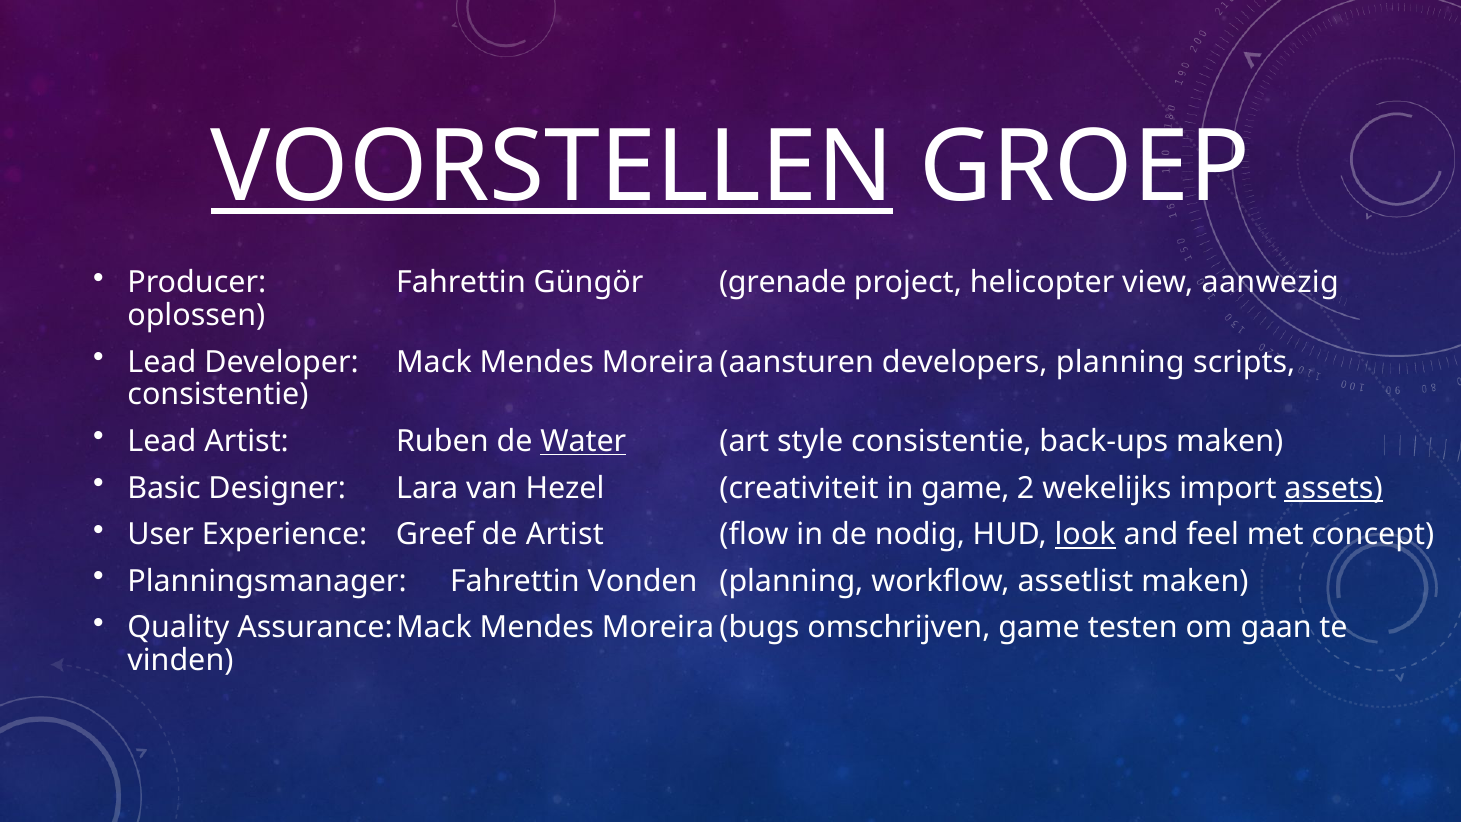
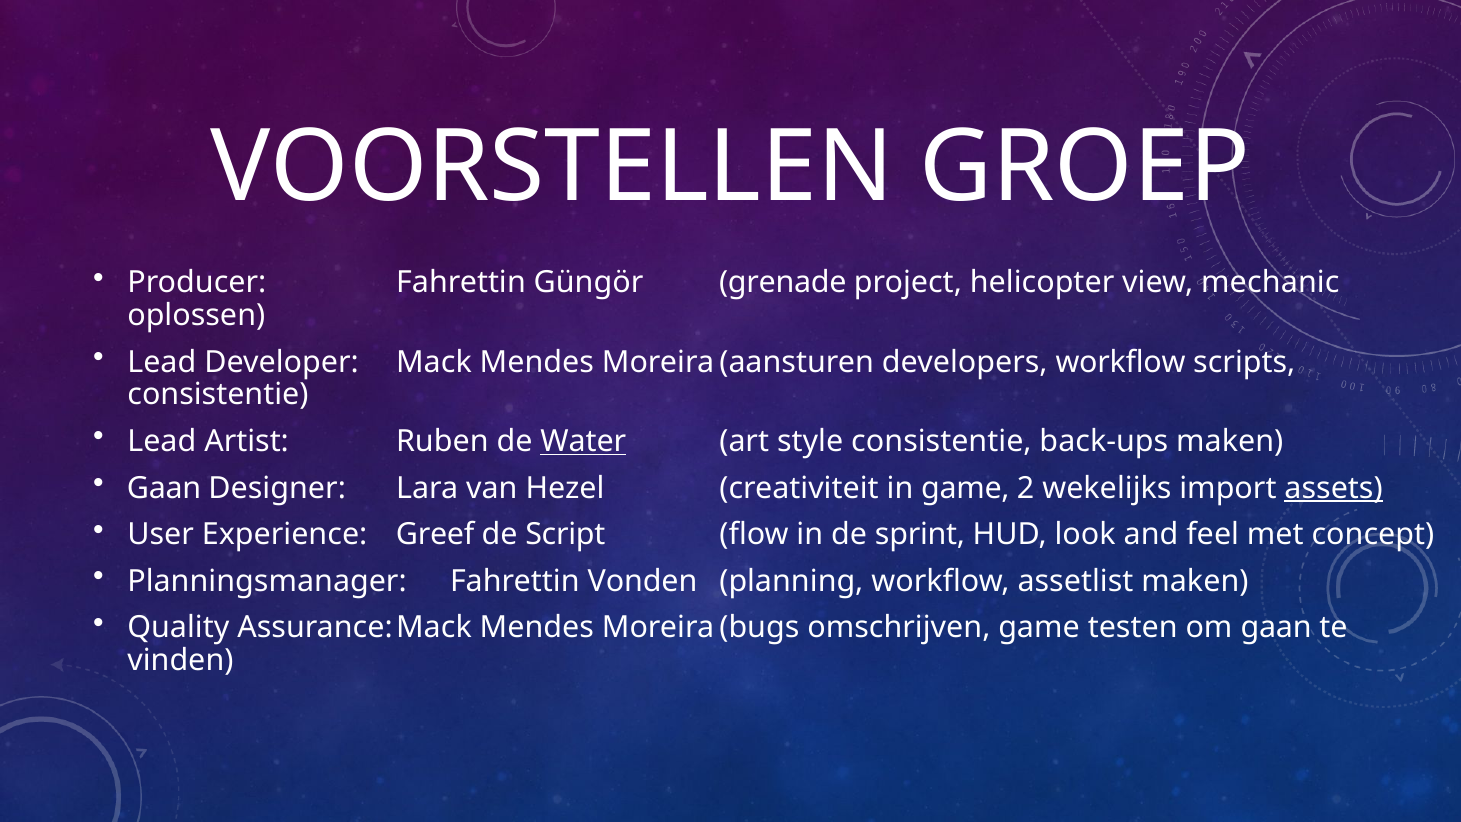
VOORSTELLEN underline: present -> none (552, 167)
aanwezig: aanwezig -> mechanic (1270, 283)
developers planning: planning -> workflow (1121, 362)
Basic: Basic -> Gaan (164, 488)
de Artist: Artist -> Script (565, 534)
nodig: nodig -> sprint (920, 534)
look underline: present -> none (1085, 534)
